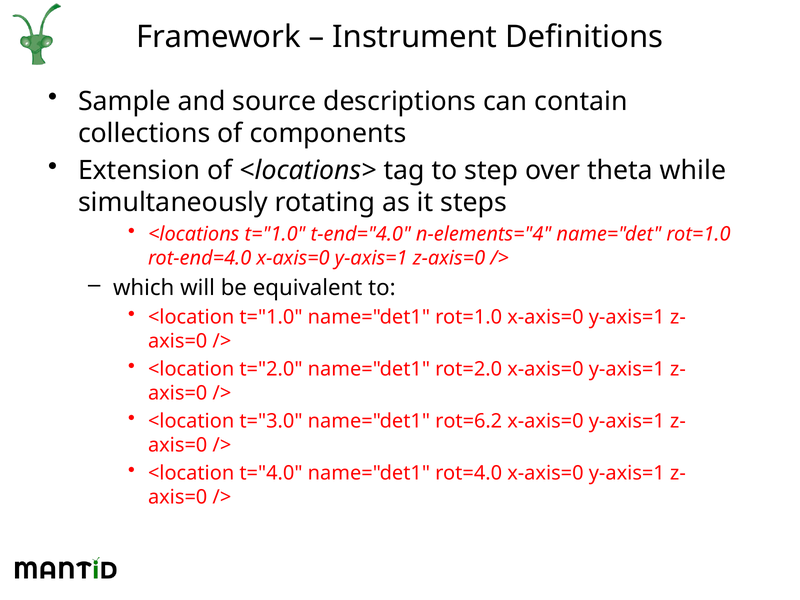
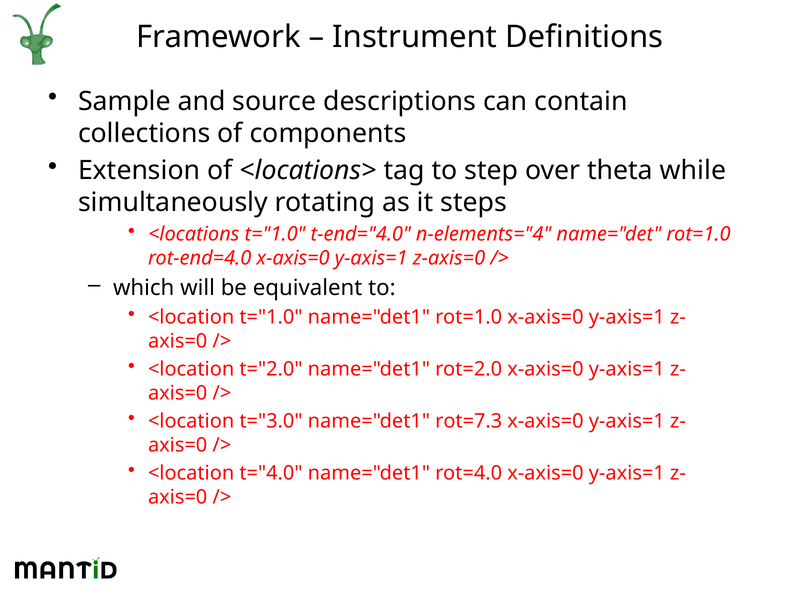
rot=6.2: rot=6.2 -> rot=7.3 (469, 421)
